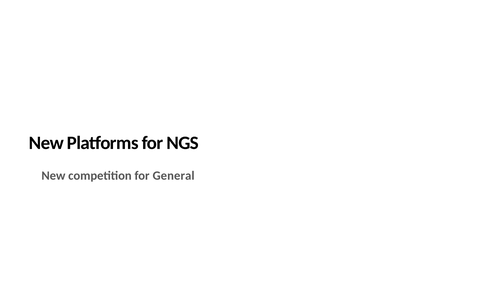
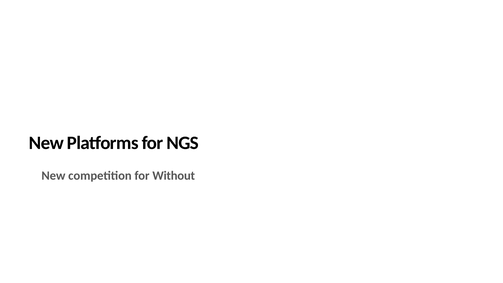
General: General -> Without (174, 176)
